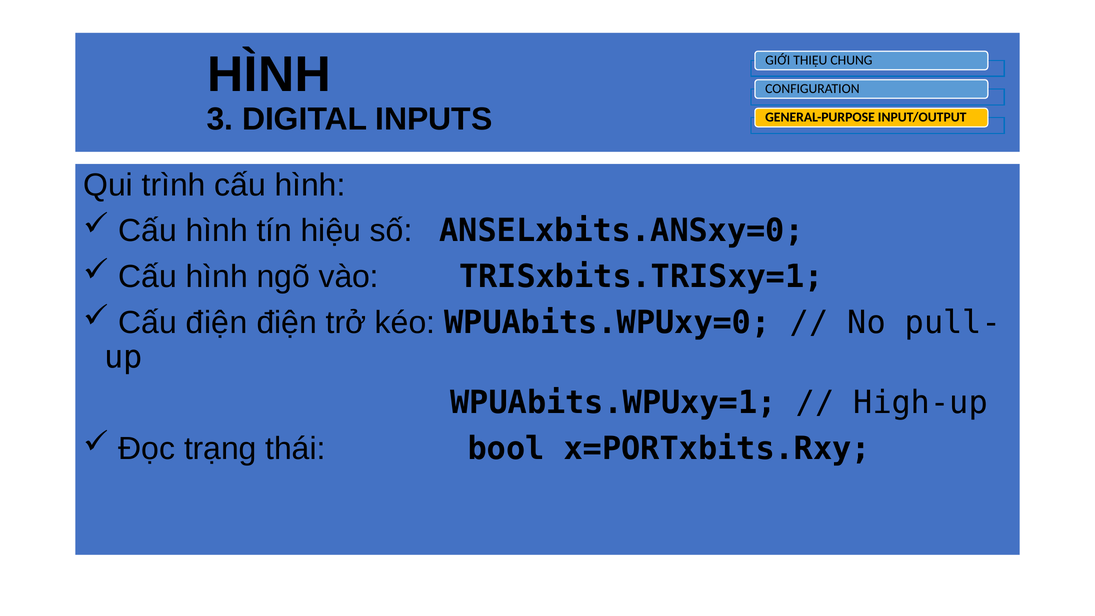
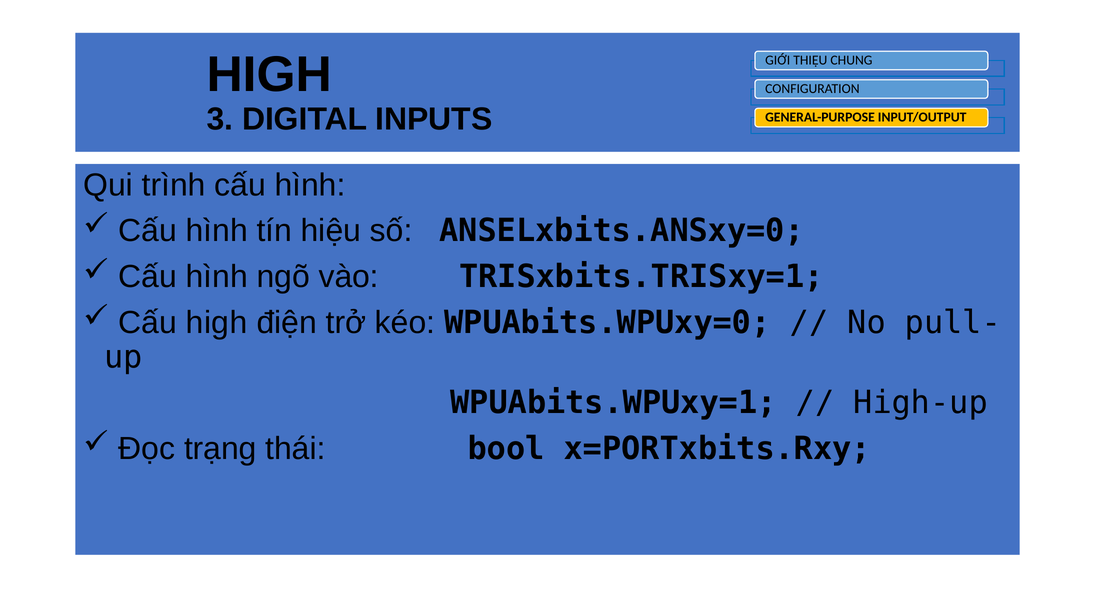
HÌNH: HÌNH -> HIGH (269, 75)
Cấu điện: điện -> high (217, 323)
